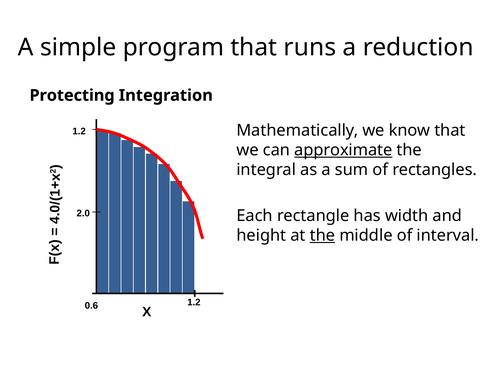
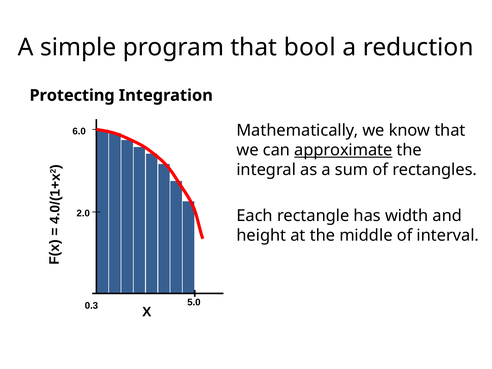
runs: runs -> bool (310, 47)
1.2: 1.2 -> 6.0 (79, 131)
the underline: present -> none (322, 235)
1.2: 1.2 -> 5.0 (194, 302)
0.6: 0.6 -> 0.3 (91, 306)
